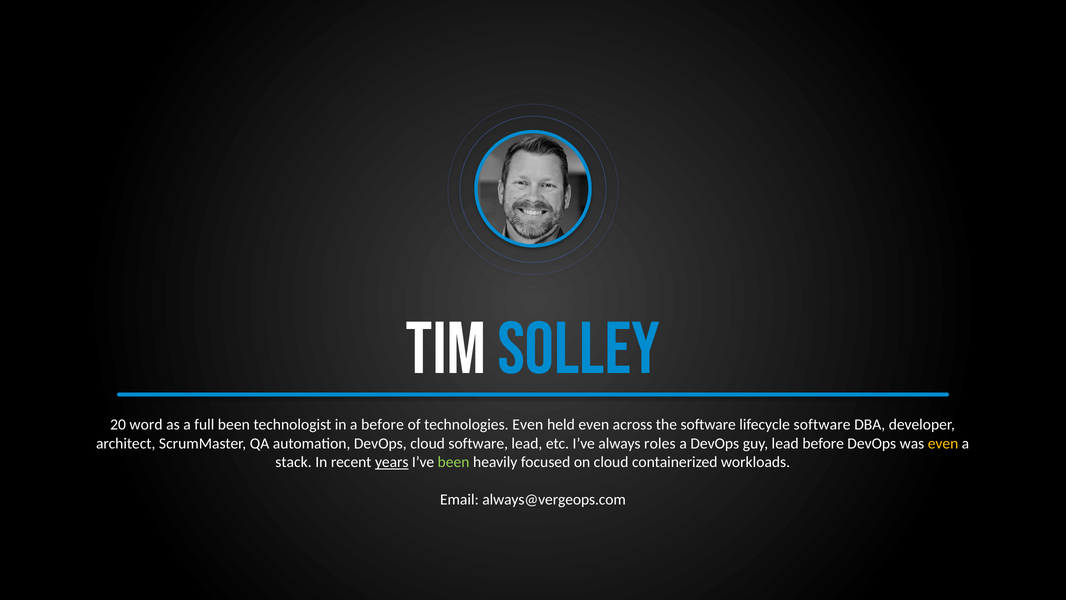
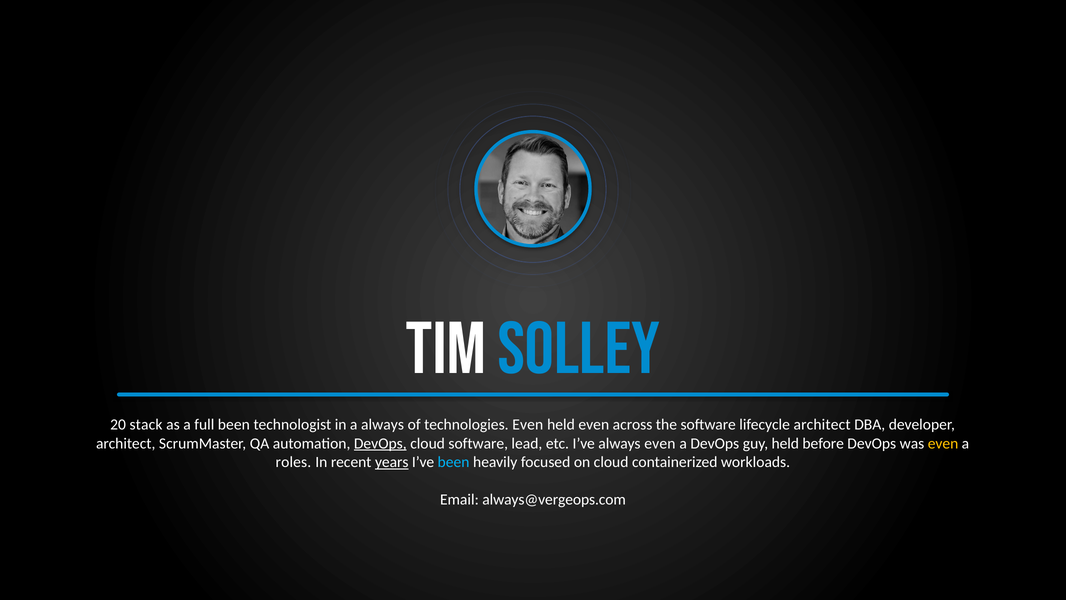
word: word -> stack (146, 424)
a before: before -> always (383, 424)
lifecycle software: software -> architect (822, 424)
DevOps underline: none -> present (380, 443)
always roles: roles -> even (660, 443)
guy lead: lead -> held (785, 443)
stack: stack -> roles (293, 462)
been colour: light green -> light blue (454, 462)
